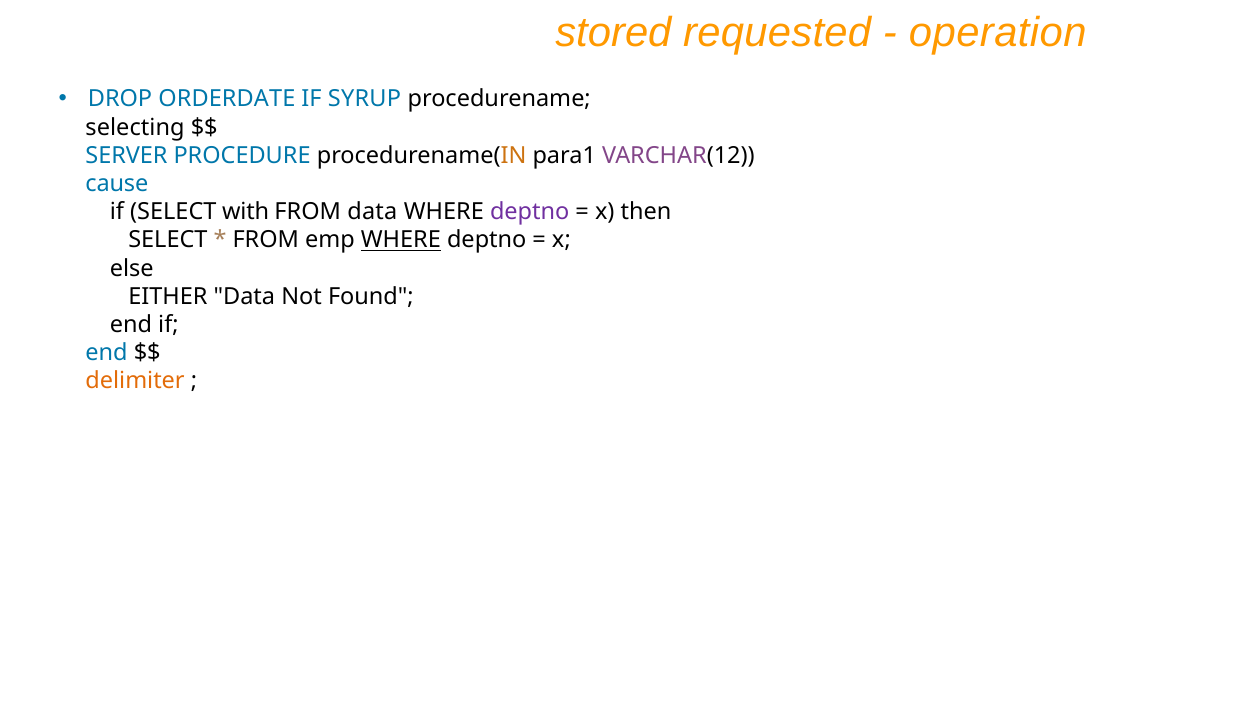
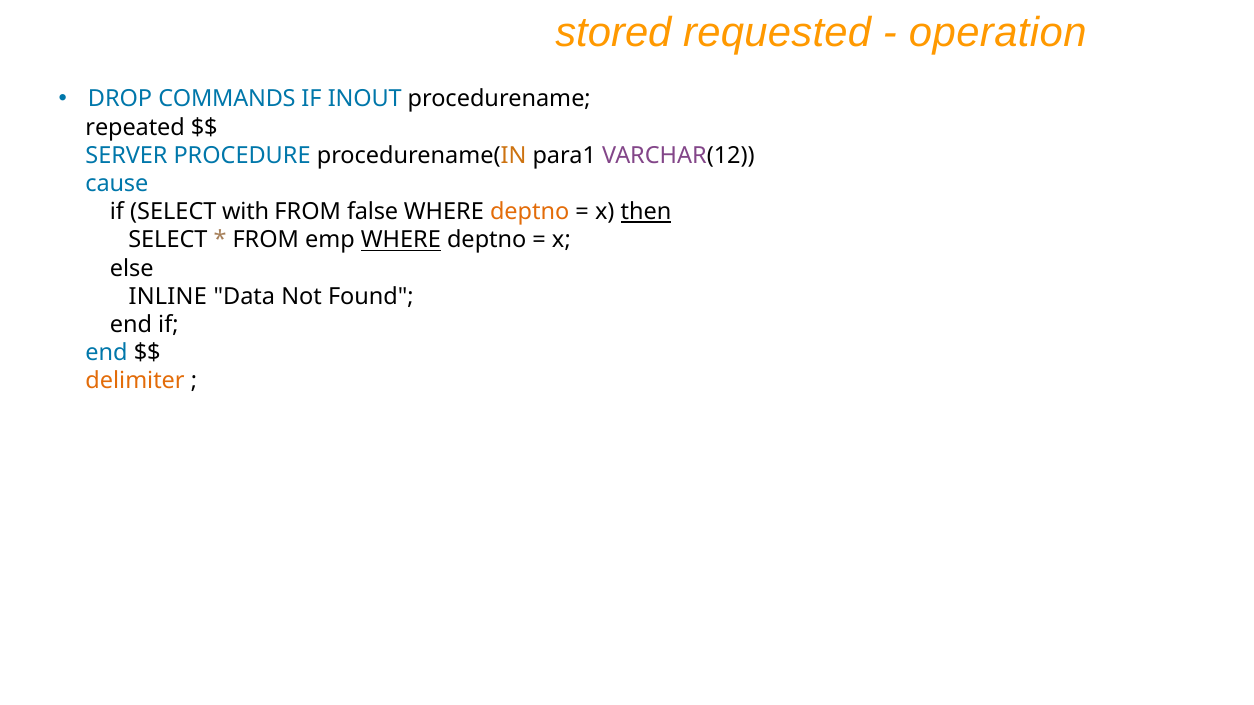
ORDERDATE: ORDERDATE -> COMMANDS (227, 99)
SYRUP: SYRUP -> INOUT (365, 99)
selecting: selecting -> repeated (135, 128)
FROM data: data -> false (373, 212)
deptno colour: purple -> orange (530, 212)
then underline: none -> present (646, 212)
EITHER: EITHER -> INLINE (168, 297)
